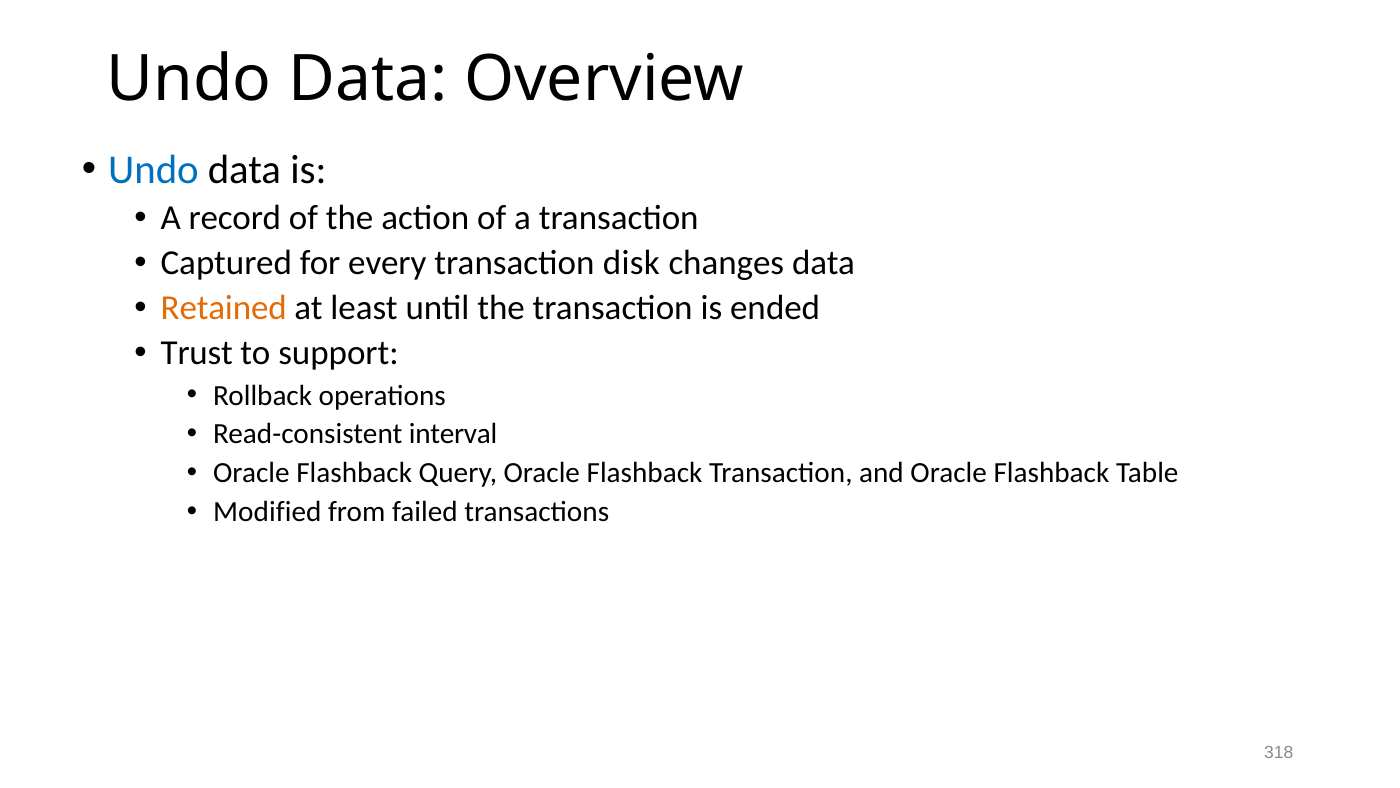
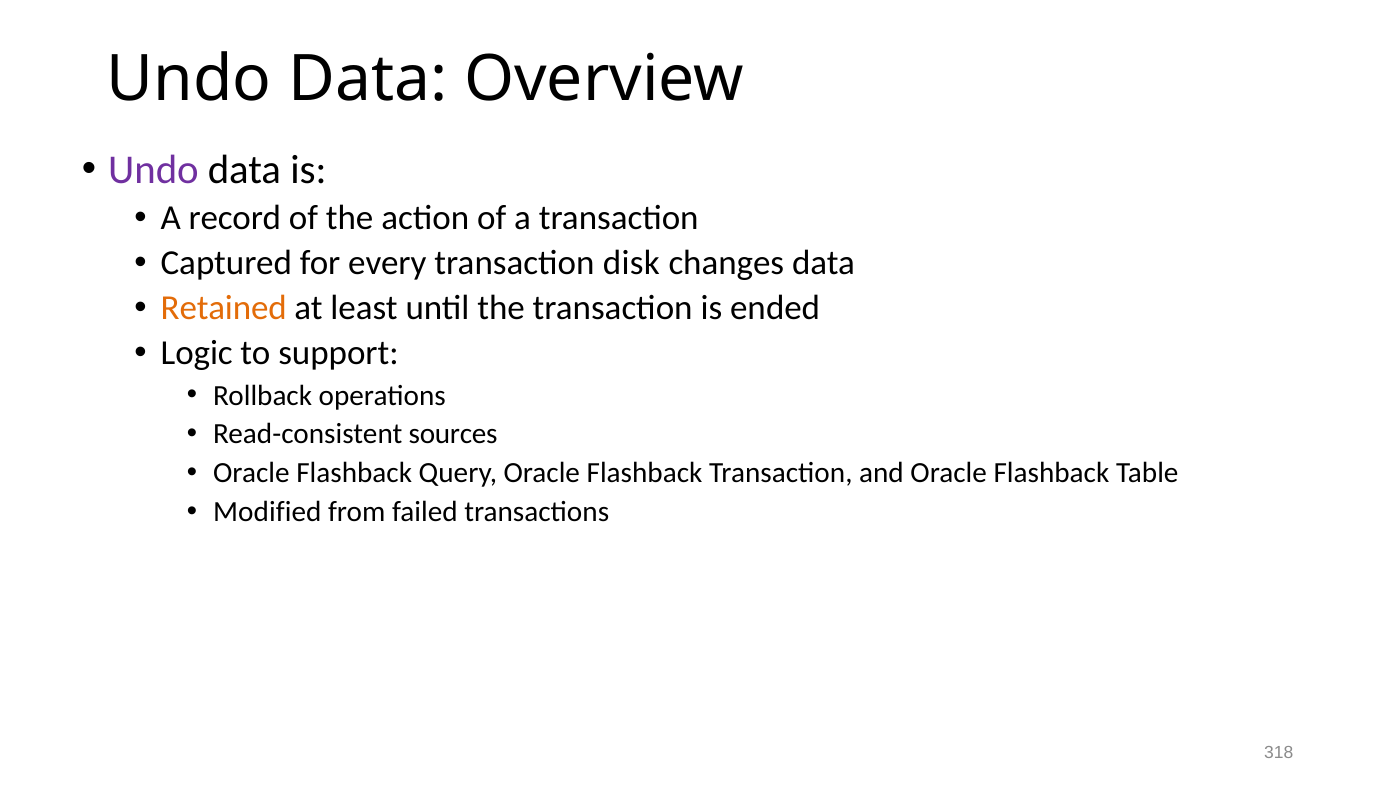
Undo colour: blue -> purple (153, 170)
Trust: Trust -> Logic (197, 353)
interval: interval -> sources (453, 434)
